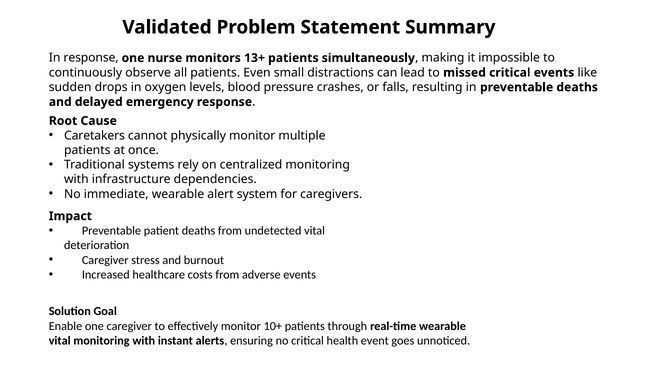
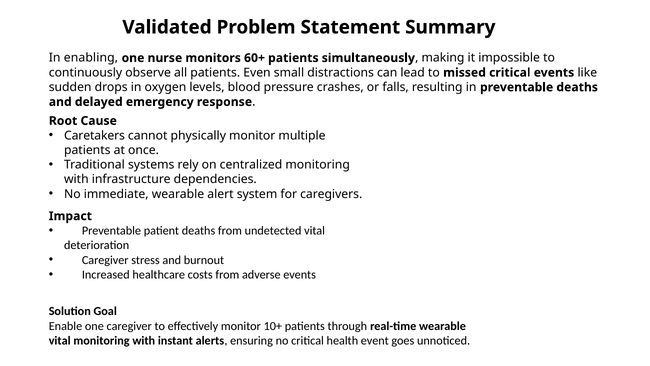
In response: response -> enabling (91, 58)
13+: 13+ -> 60+ (255, 58)
